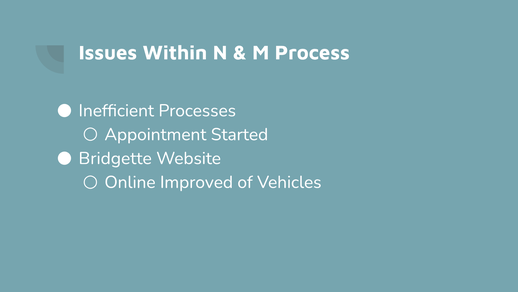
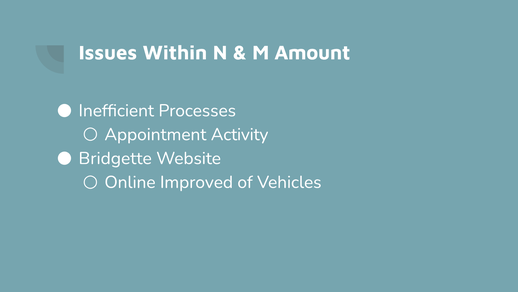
Process: Process -> Amount (312, 53)
Started: Started -> Activity (240, 134)
